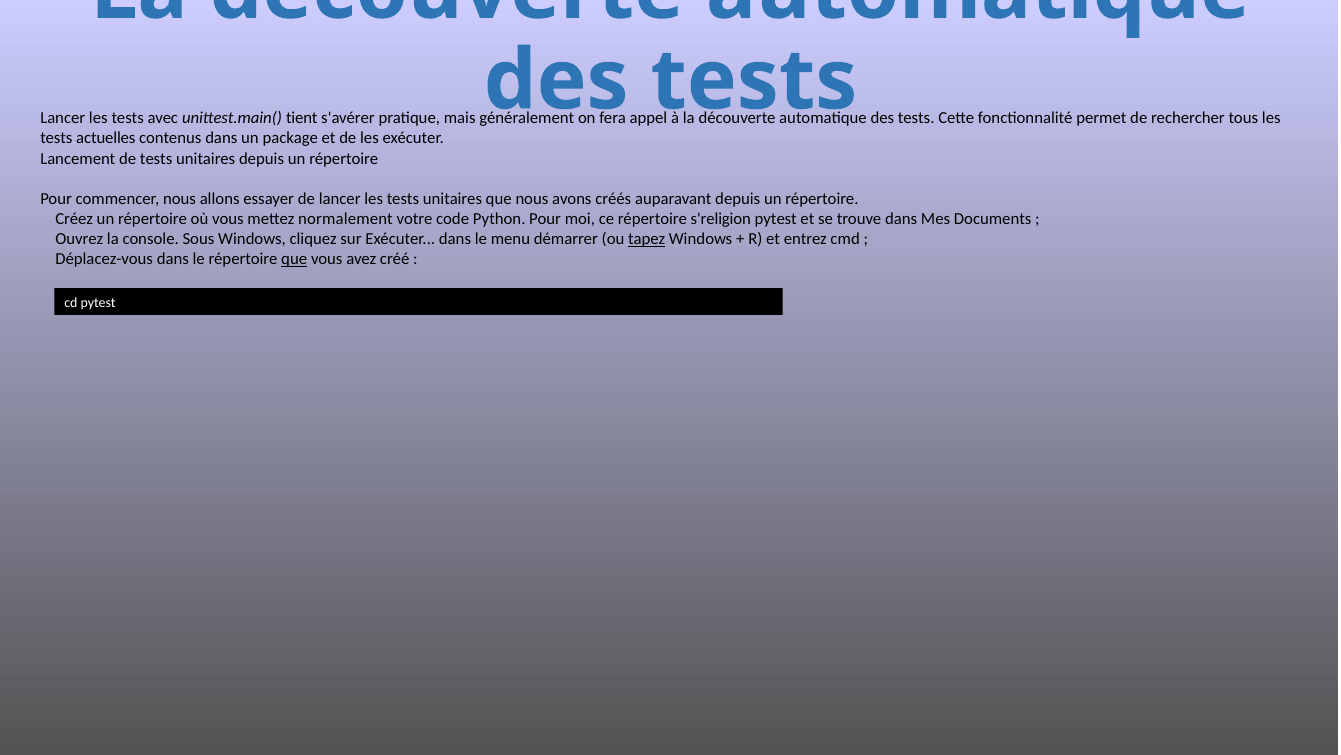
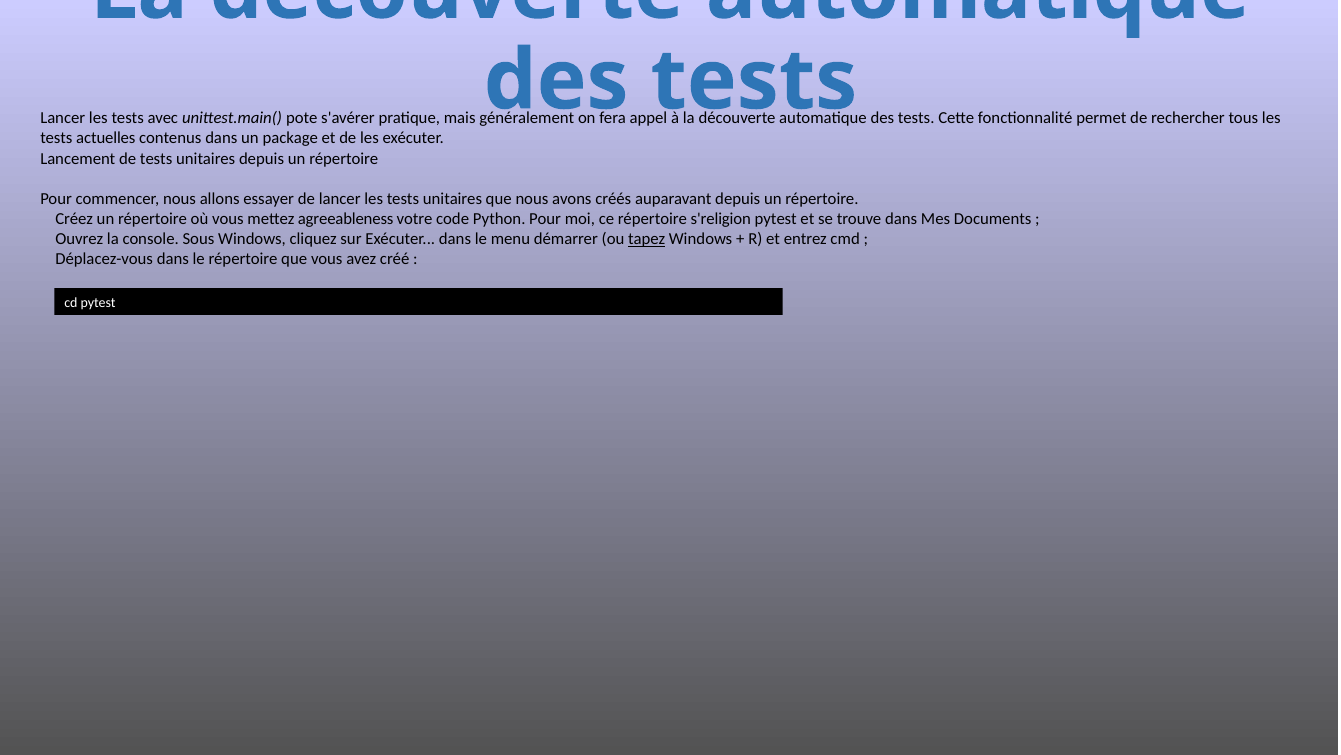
tient: tient -> pote (302, 118)
normalement: normalement -> agreeableness (346, 219)
que underline: present -> none (294, 259)
